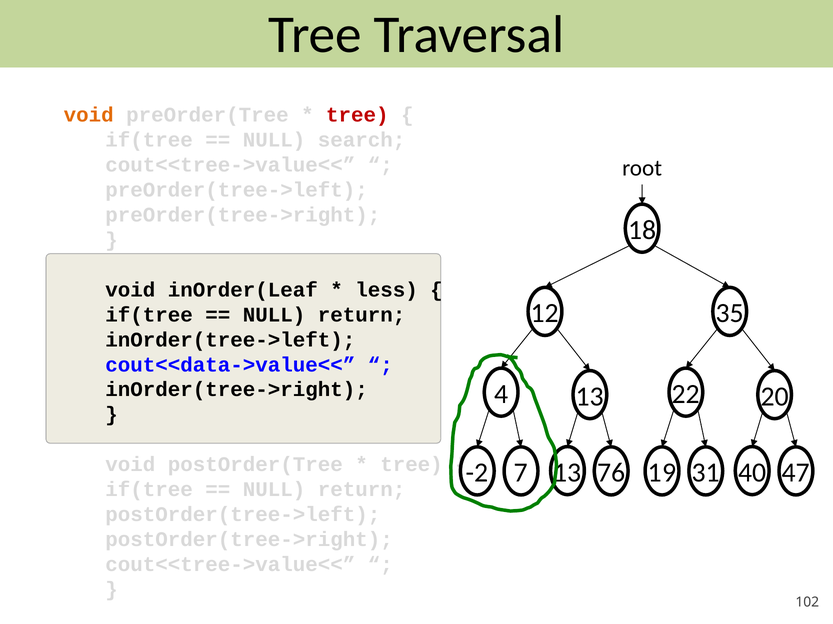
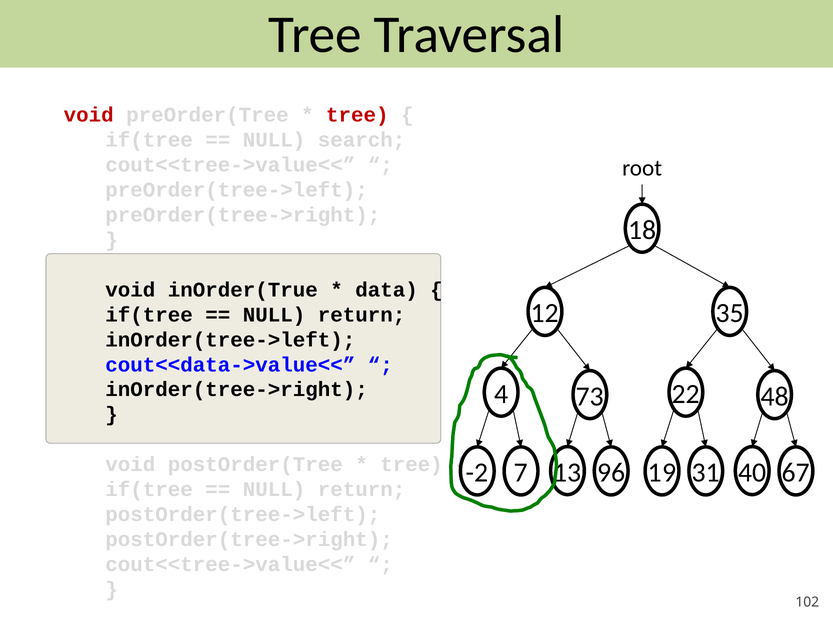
void colour: orange -> red (89, 115)
inOrder(Leaf: inOrder(Leaf -> inOrder(True (243, 290)
less: less -> data (387, 290)
4 13: 13 -> 73 (590, 397)
20: 20 -> 48 (775, 397)
76: 76 -> 96 (611, 473)
47: 47 -> 67 (796, 473)
